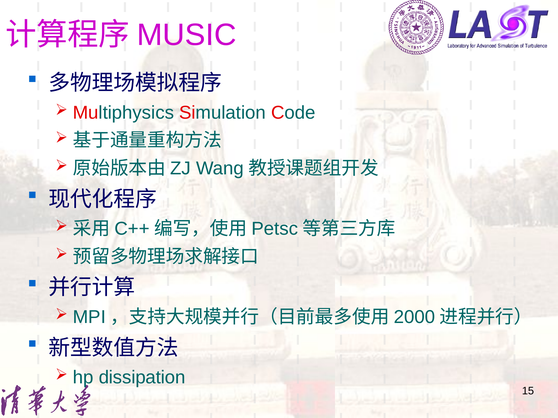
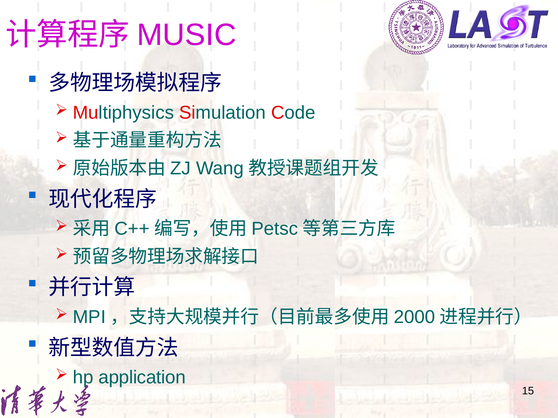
dissipation: dissipation -> application (142, 378)
